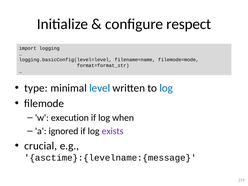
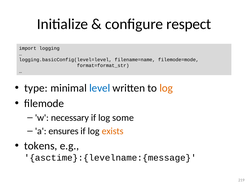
log colour: blue -> orange (166, 88)
execution: execution -> necessary (70, 118)
when: when -> some (123, 118)
ignored: ignored -> ensures (63, 131)
exists colour: purple -> orange (113, 131)
crucial: crucial -> tokens (41, 146)
